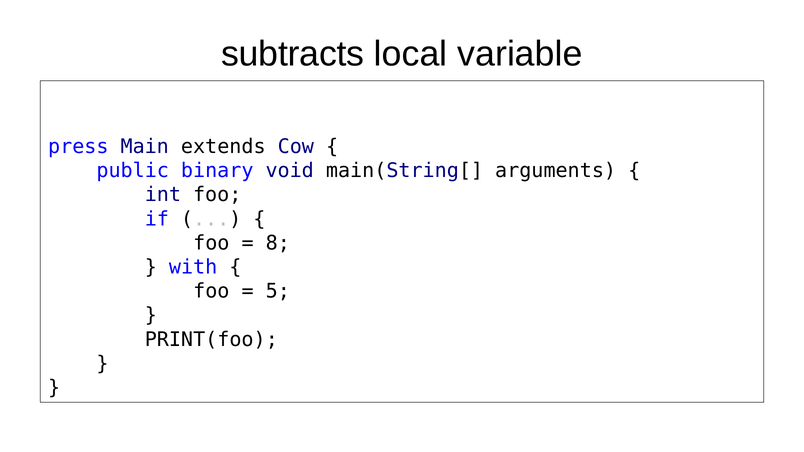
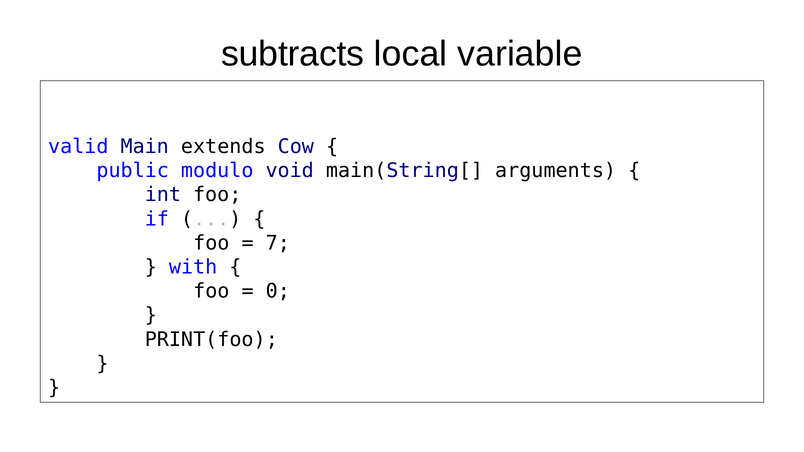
press: press -> valid (78, 147)
binary: binary -> modulo (217, 171)
8: 8 -> 7 (278, 243)
5: 5 -> 0 (278, 291)
